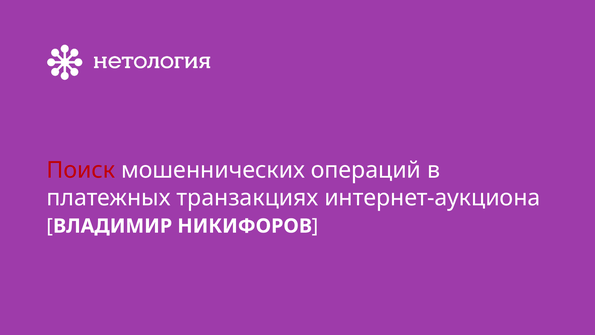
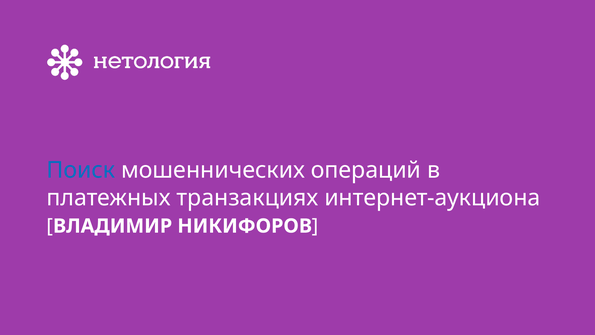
Поиск colour: red -> blue (81, 170)
